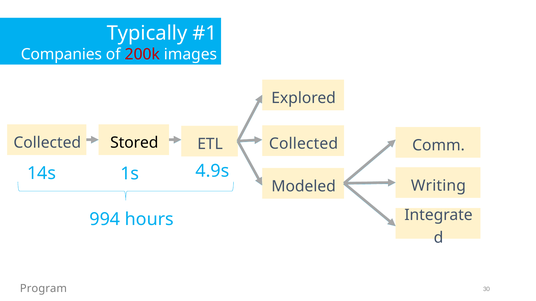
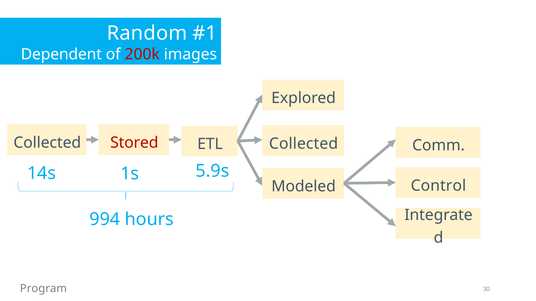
Typically: Typically -> Random (147, 33)
Companies: Companies -> Dependent (61, 54)
Stored colour: black -> red (134, 143)
4.9s: 4.9s -> 5.9s (213, 171)
Writing: Writing -> Control (438, 186)
